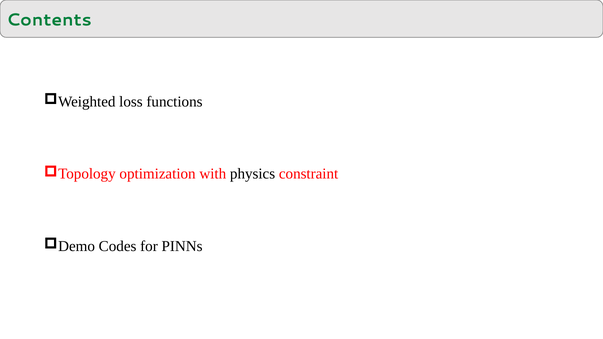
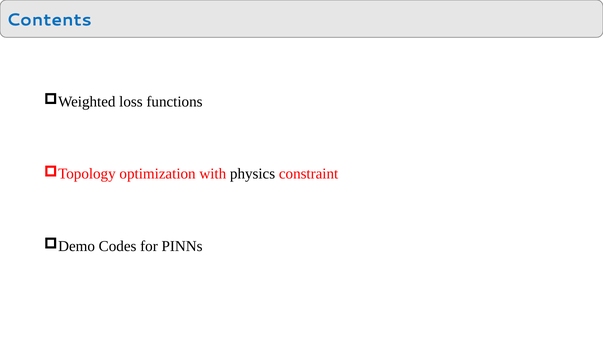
Contents colour: green -> blue (49, 20)
